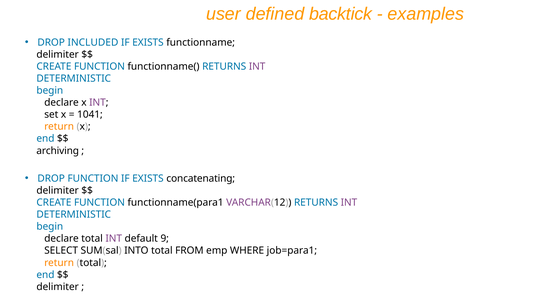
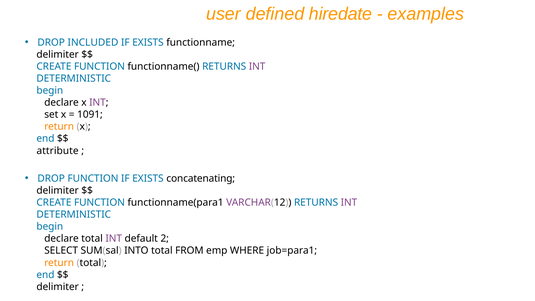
backtick: backtick -> hiredate (341, 14)
1041: 1041 -> 1091 (90, 115)
archiving: archiving -> attribute (58, 151)
9: 9 -> 2 (165, 239)
